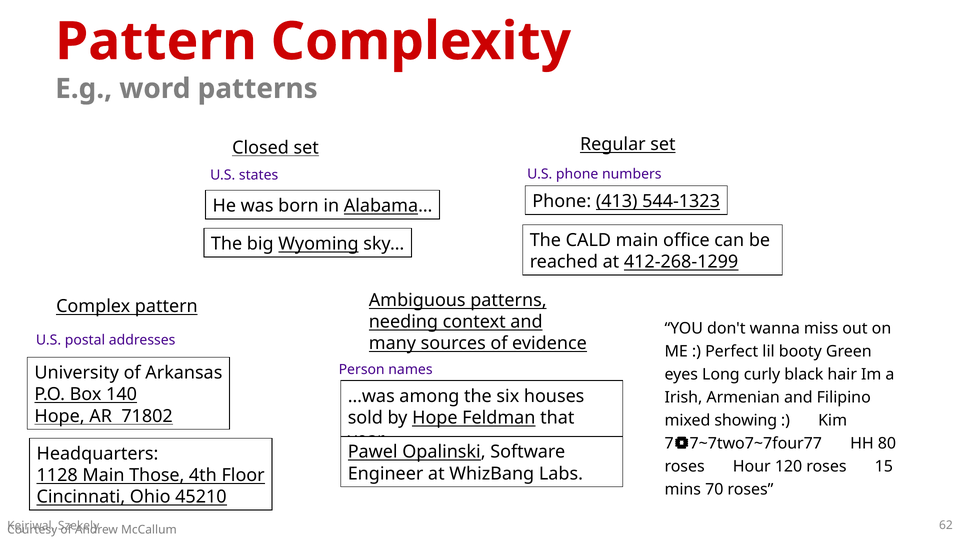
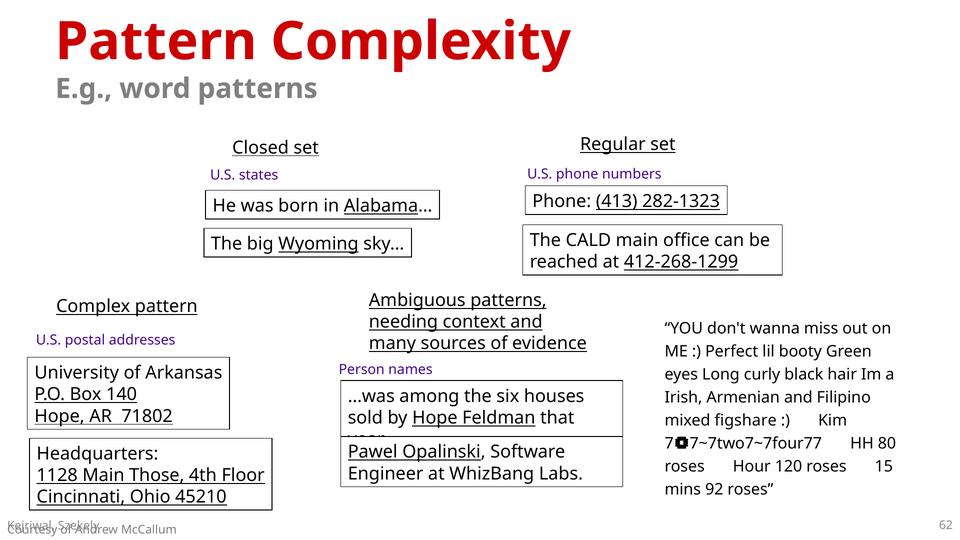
544-1323: 544-1323 -> 282-1323 (681, 201)
showing: showing -> figshare (746, 420)
70: 70 -> 92 (714, 489)
